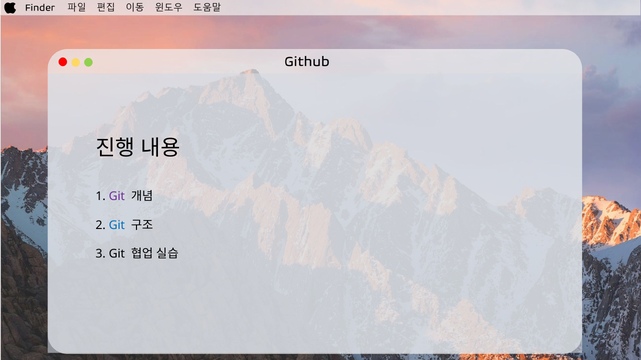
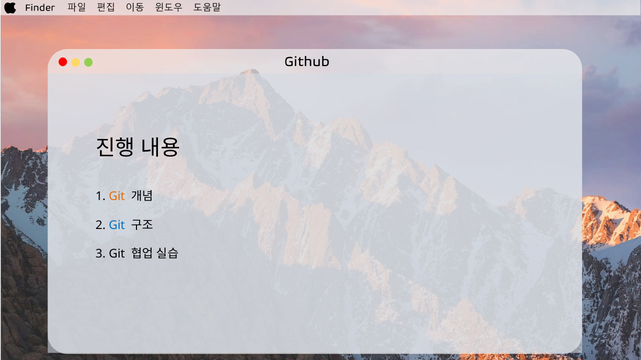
Git colour: purple -> orange (117, 197)
